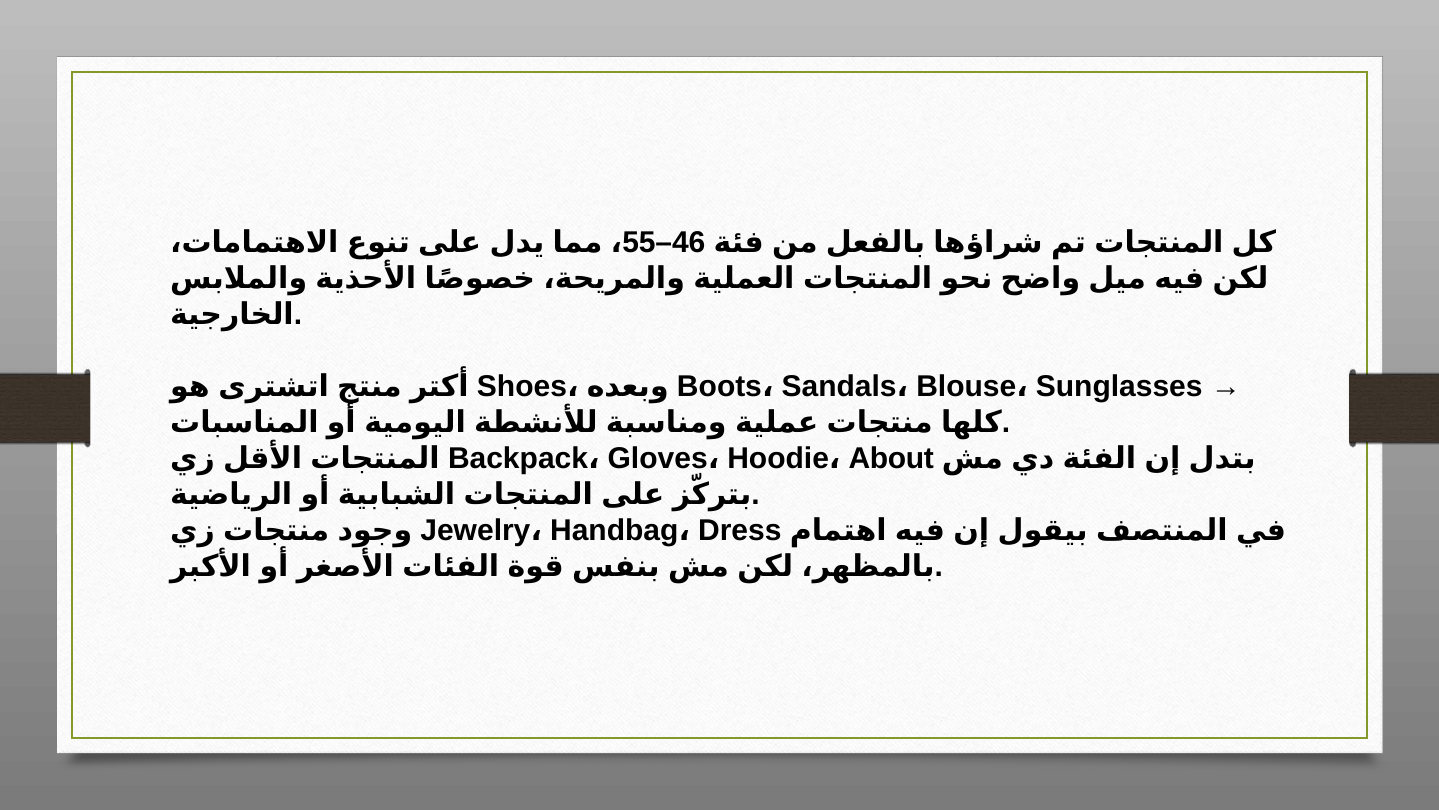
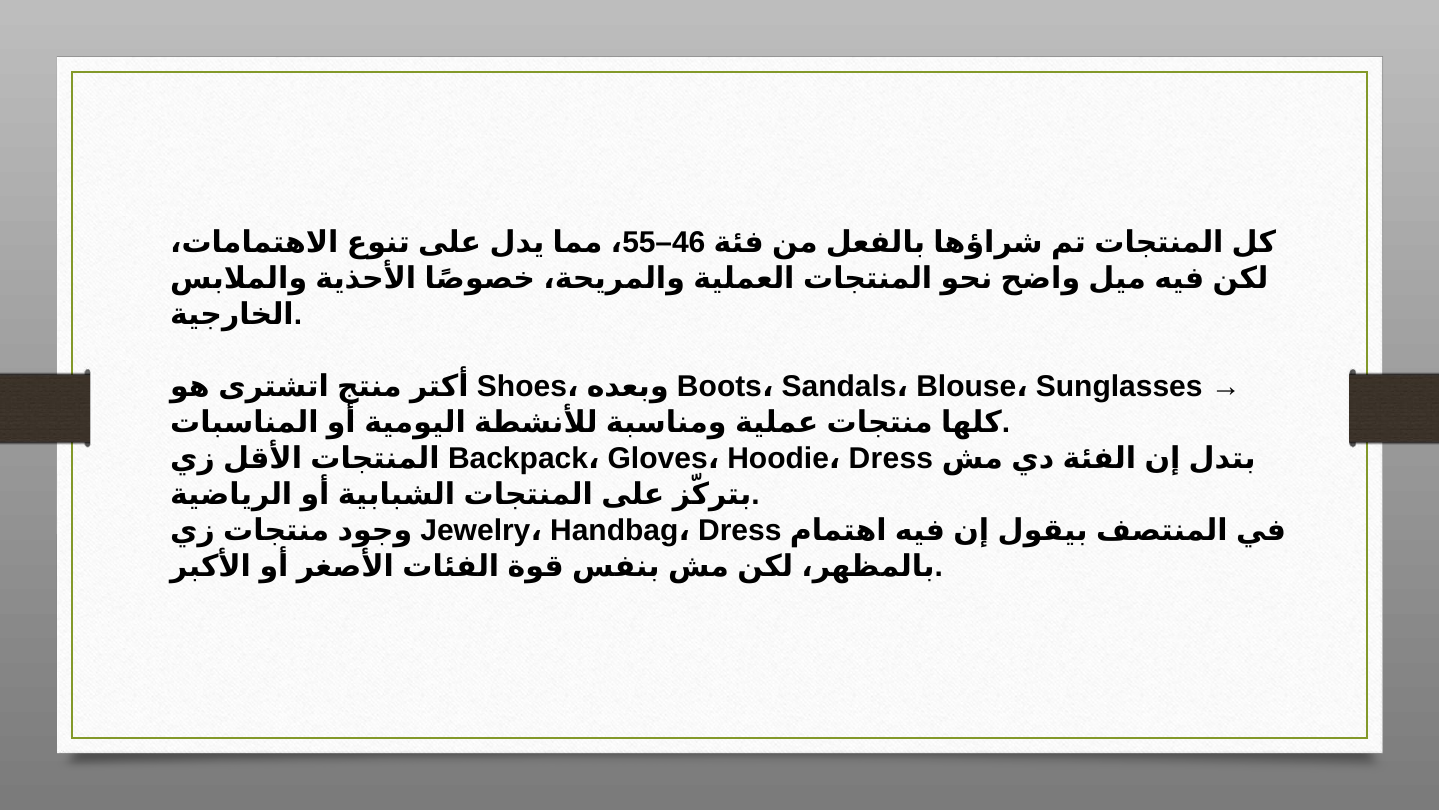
About: About -> Dress (891, 458)
